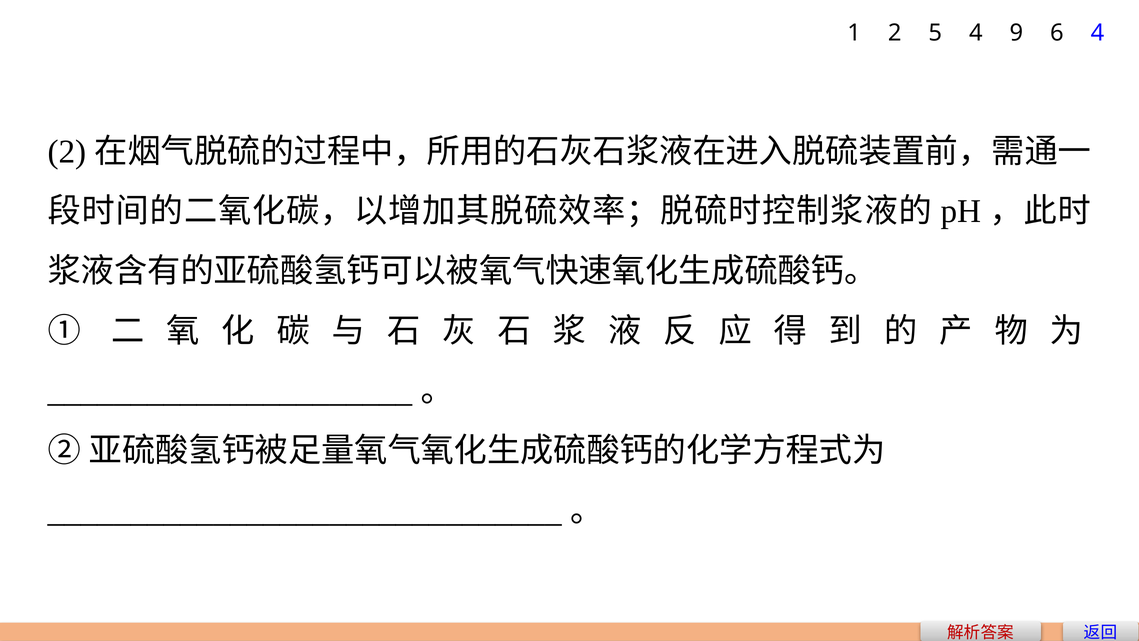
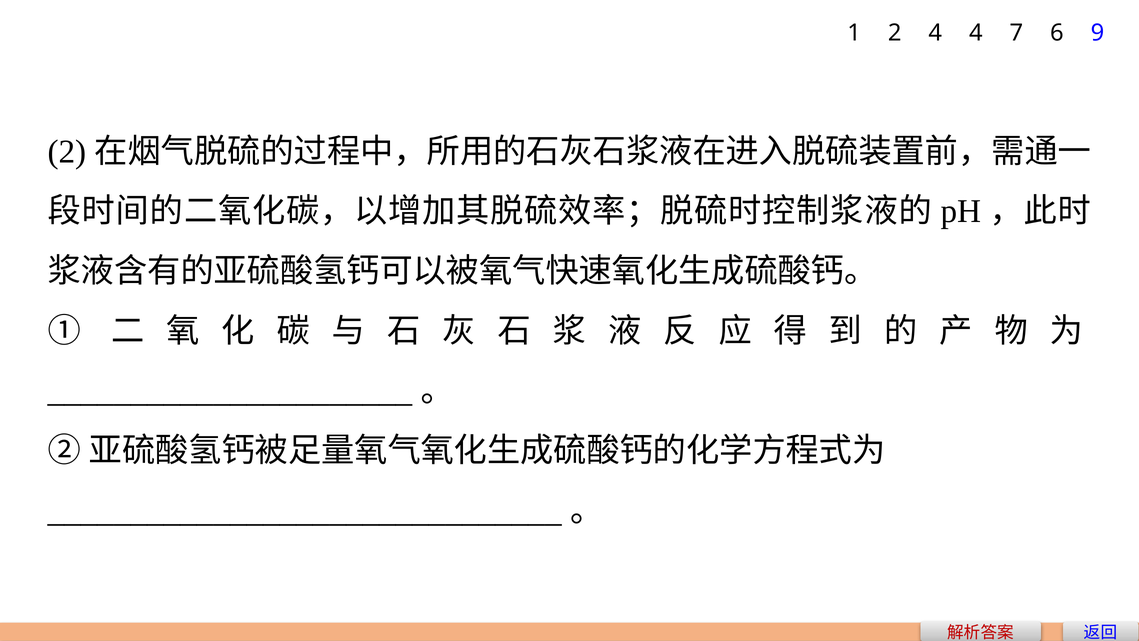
2 5: 5 -> 4 (935, 33)
9: 9 -> 7 (1016, 33)
6 4: 4 -> 9 (1097, 33)
